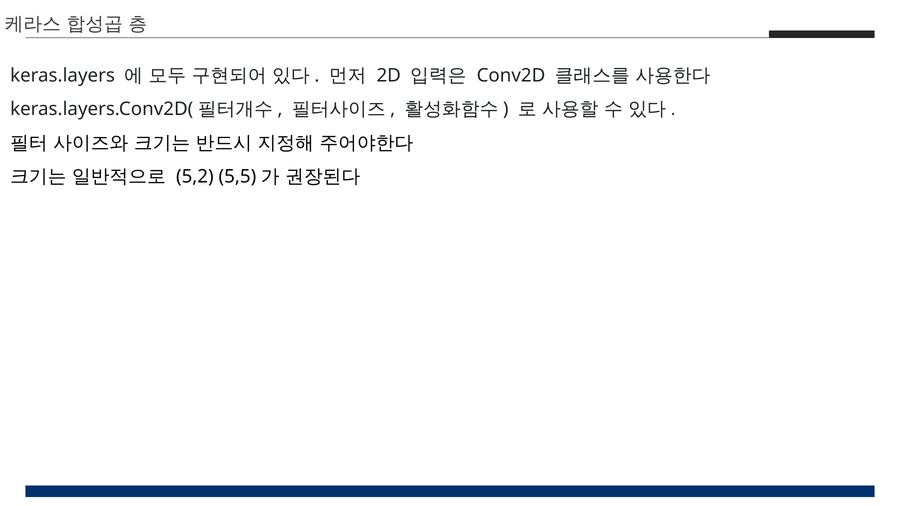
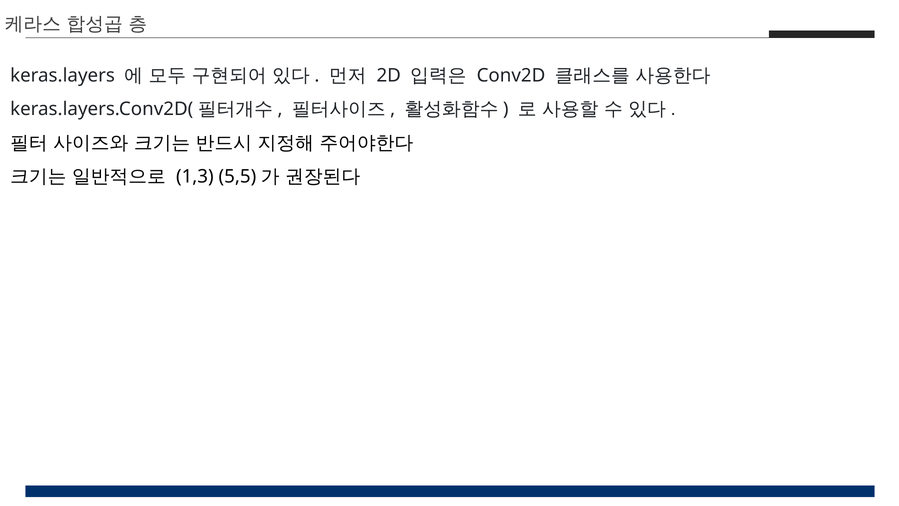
5,2: 5,2 -> 1,3 (195, 177)
